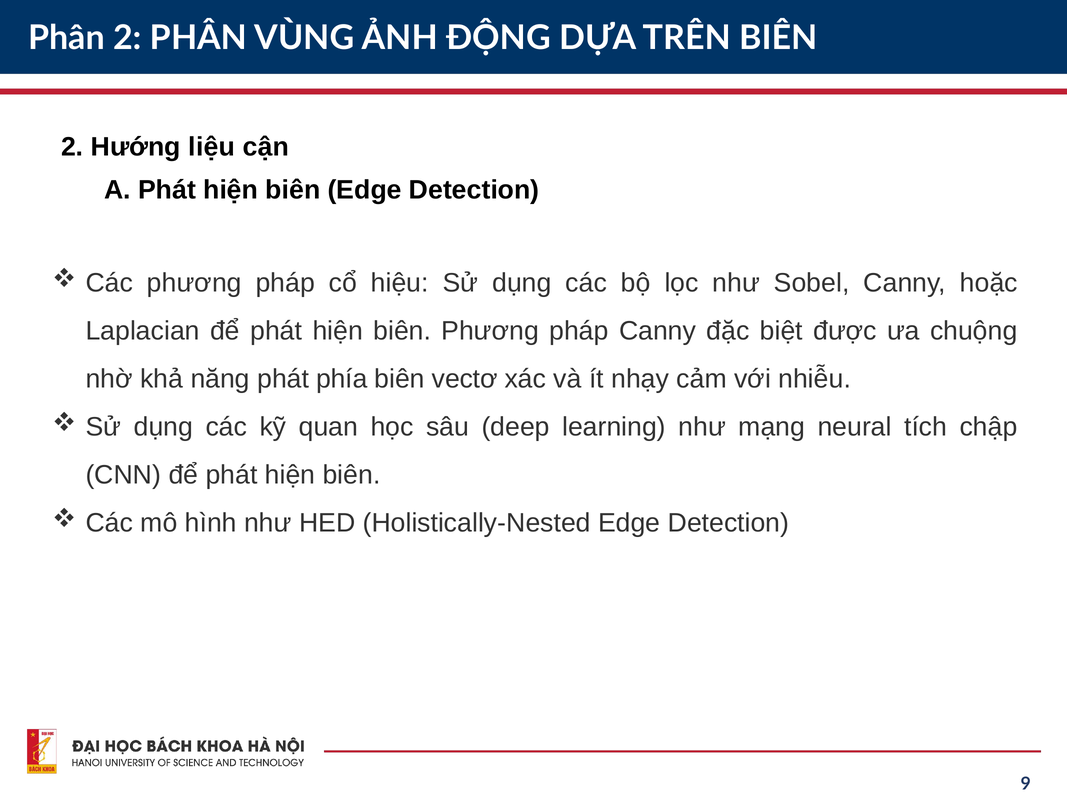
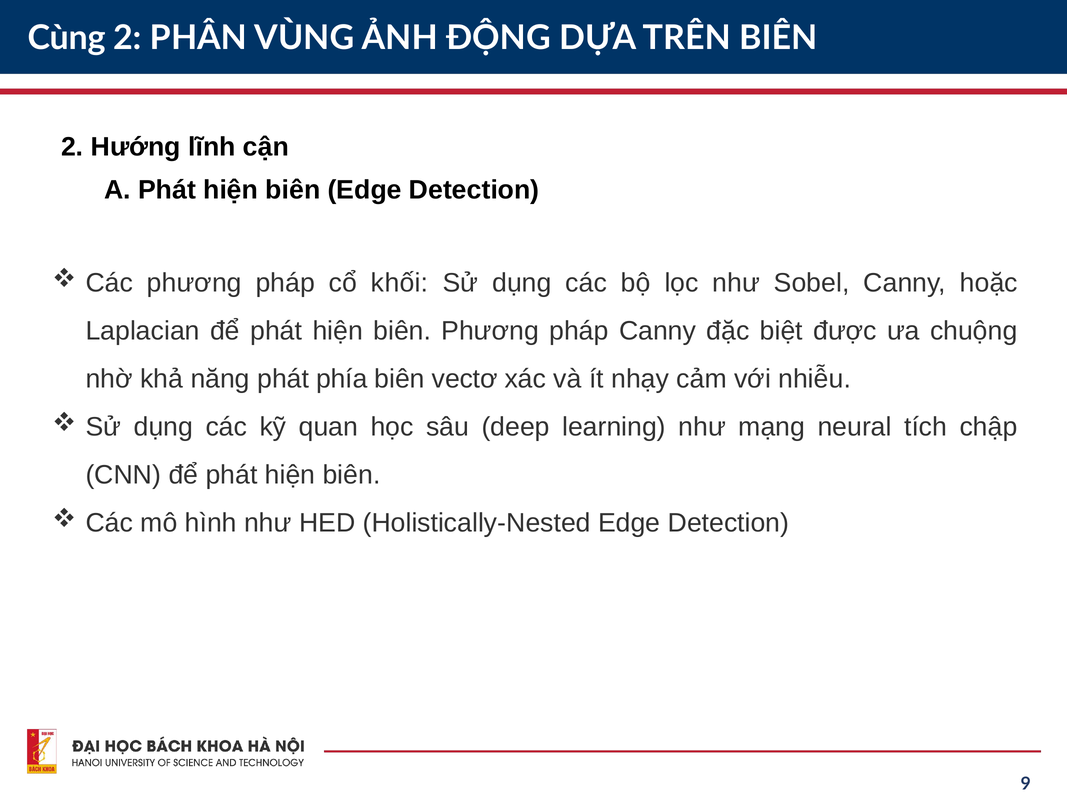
Phân: Phân -> Cùng (67, 38)
liệu: liệu -> lĩnh (212, 147)
hiệu: hiệu -> khối (400, 283)
